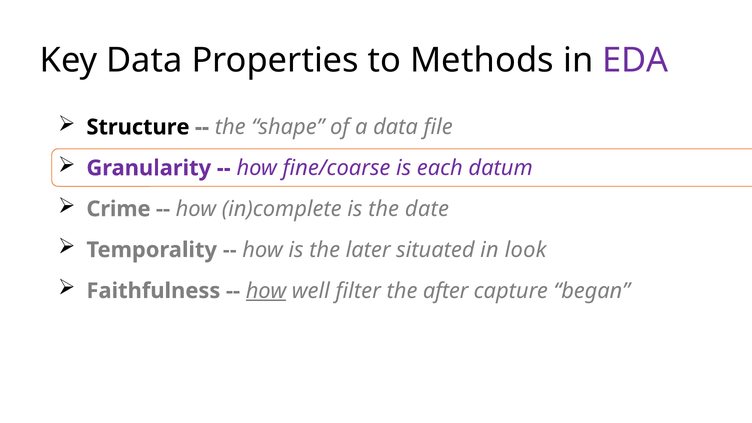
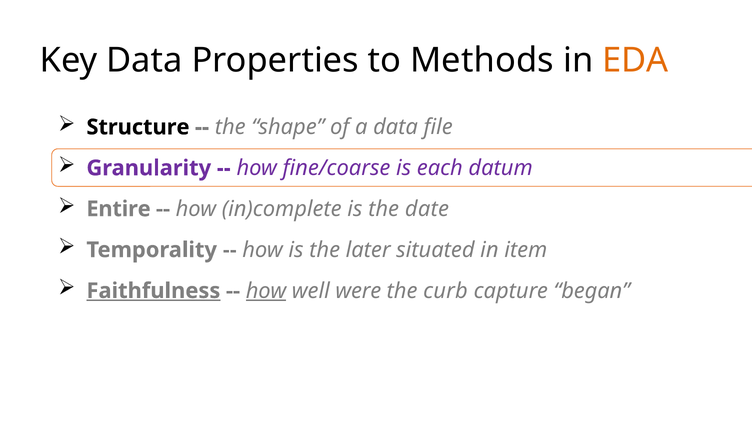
EDA colour: purple -> orange (635, 60)
Crime: Crime -> Entire (119, 209)
look: look -> item (526, 250)
Faithfulness underline: none -> present (153, 291)
filter: filter -> were (358, 291)
after: after -> curb (445, 291)
